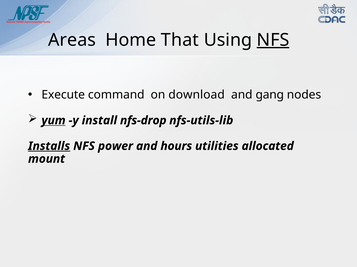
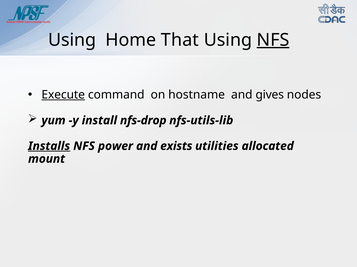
Areas: Areas -> Using (72, 40)
Execute underline: none -> present (63, 95)
download: download -> hostname (197, 95)
gang: gang -> gives (270, 95)
yum underline: present -> none (54, 121)
hours: hours -> exists (176, 146)
